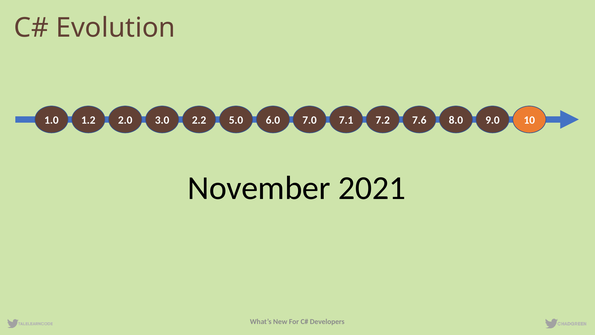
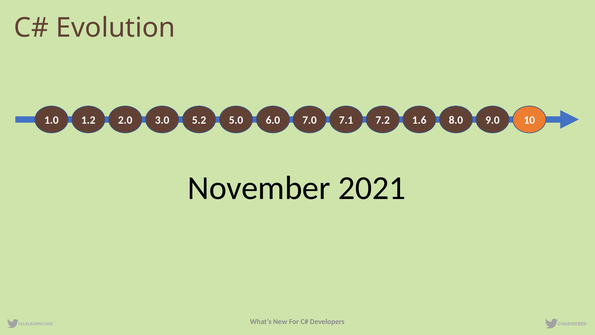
2.2: 2.2 -> 5.2 (199, 120)
7.6: 7.6 -> 1.6 (419, 120)
